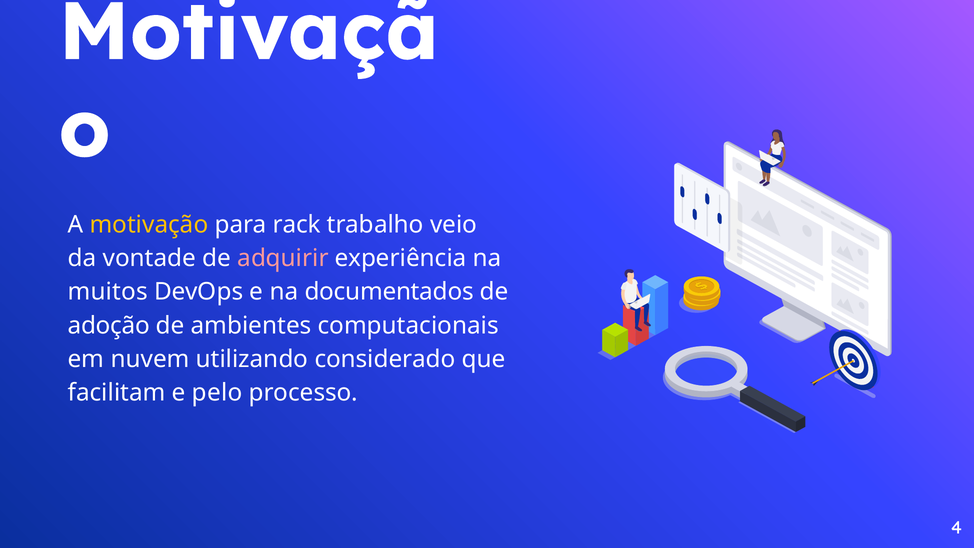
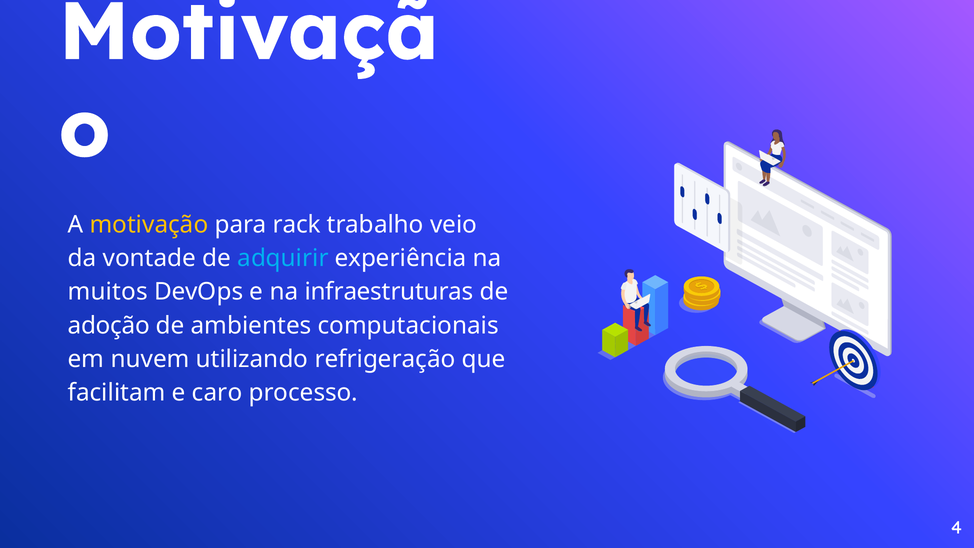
adquirir colour: pink -> light blue (283, 258)
documentados: documentados -> infraestruturas (389, 292)
considerado: considerado -> refrigeração (385, 359)
pelo: pelo -> caro (217, 393)
